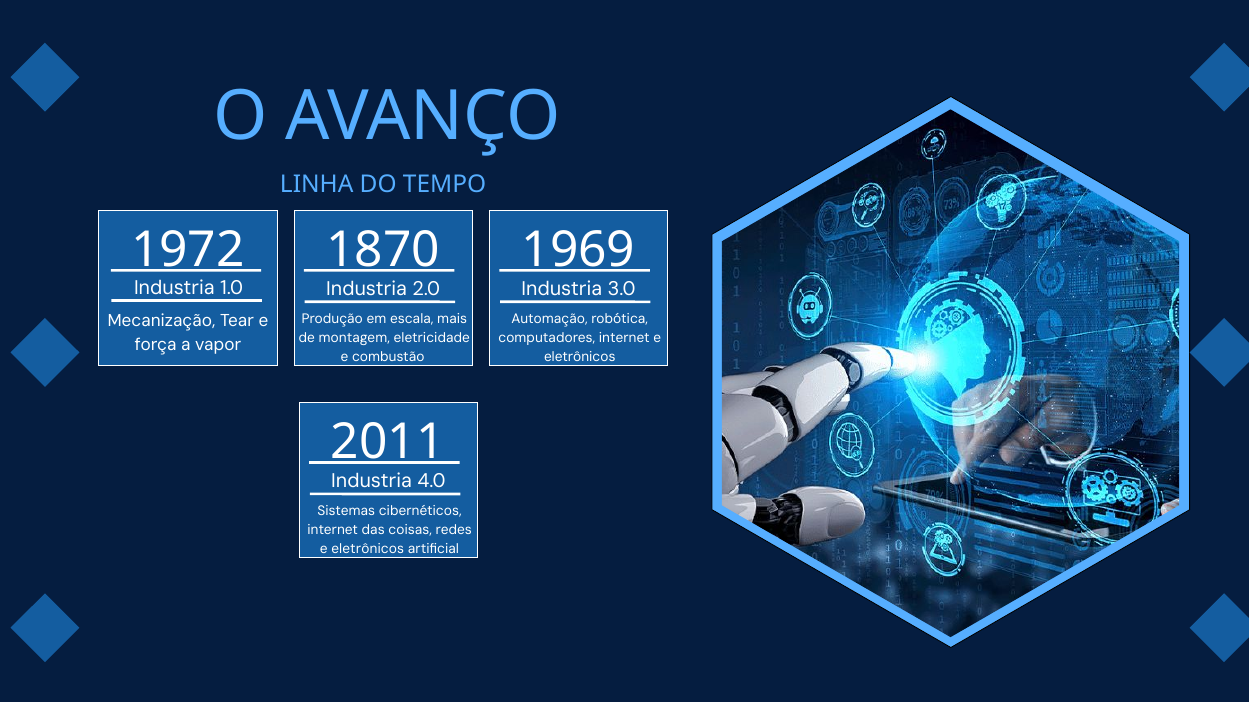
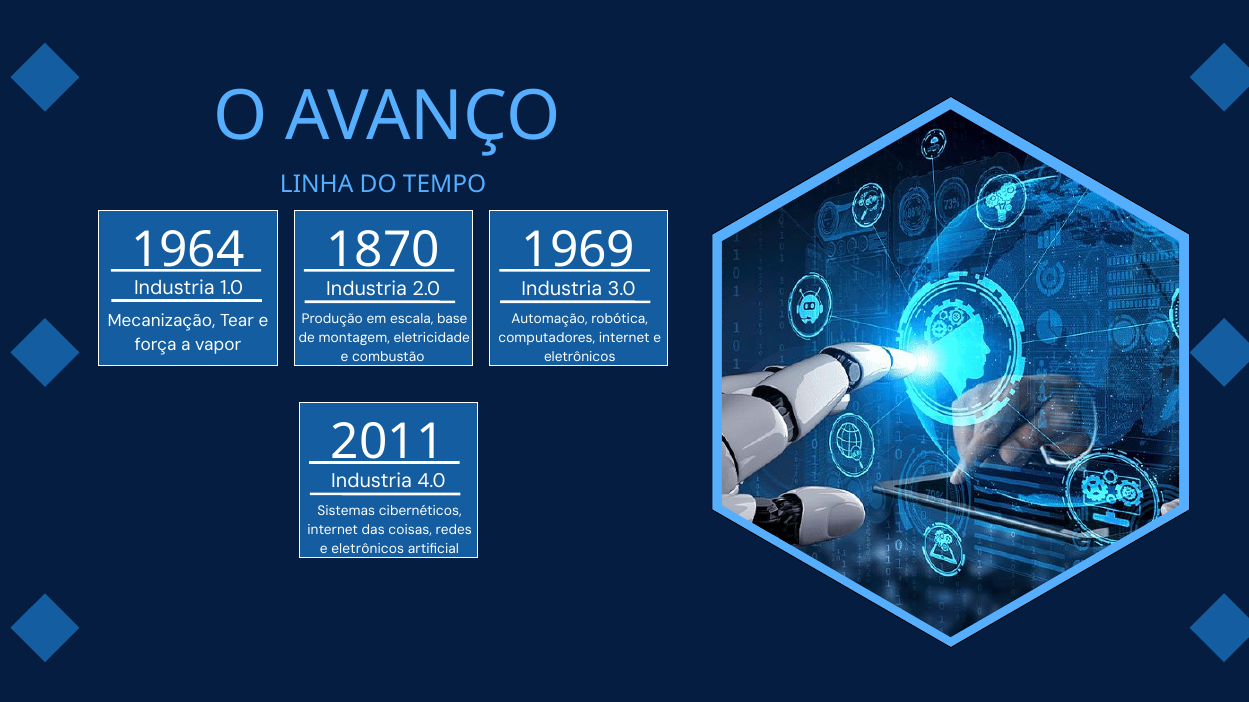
1972: 1972 -> 1964 (188, 250)
mais: mais -> base (452, 319)
